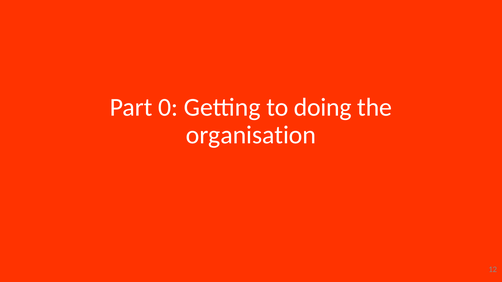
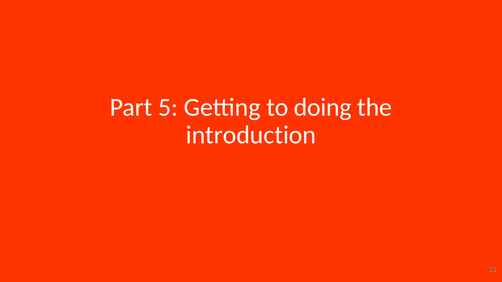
0: 0 -> 5 (168, 107)
organisation: organisation -> introduction (251, 135)
